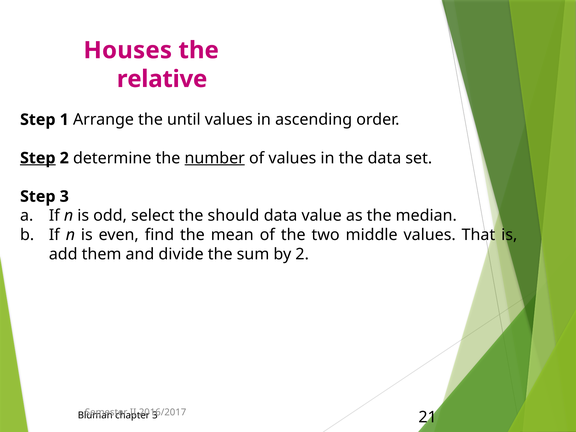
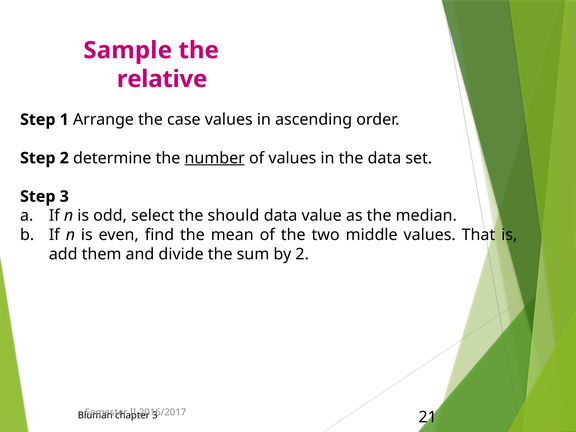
Houses: Houses -> Sample (128, 50)
until: until -> case (184, 120)
Step underline: present -> none (38, 158)
